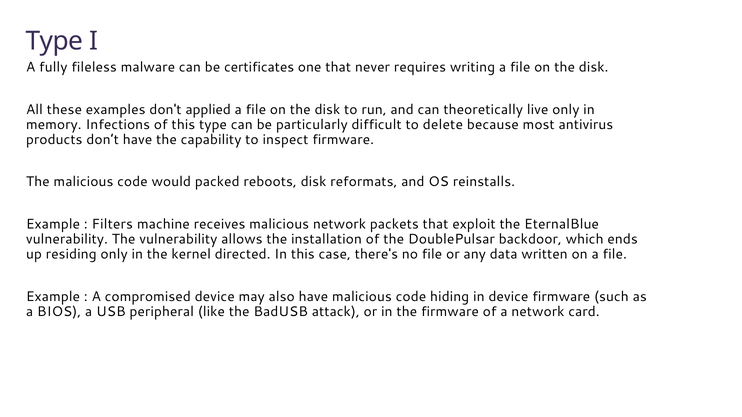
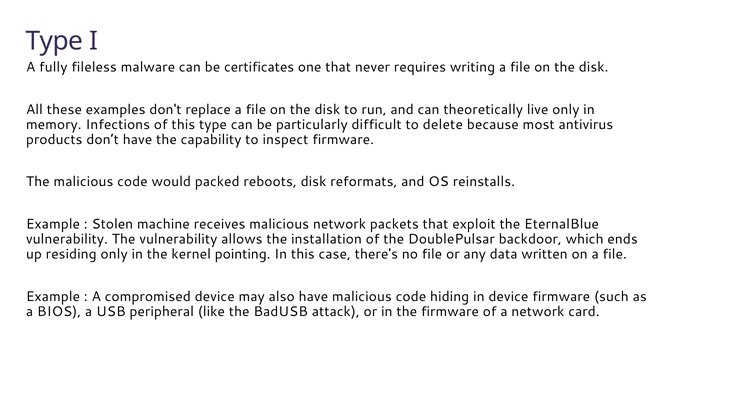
applied: applied -> replace (208, 110)
Filters: Filters -> Stolen (112, 224)
directed: directed -> pointing (243, 254)
